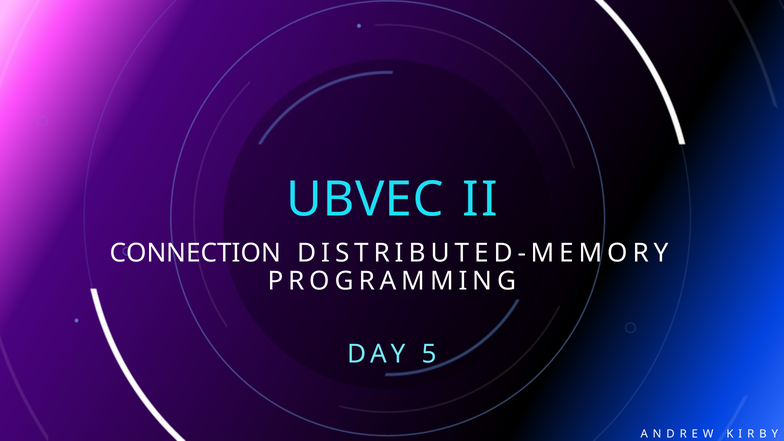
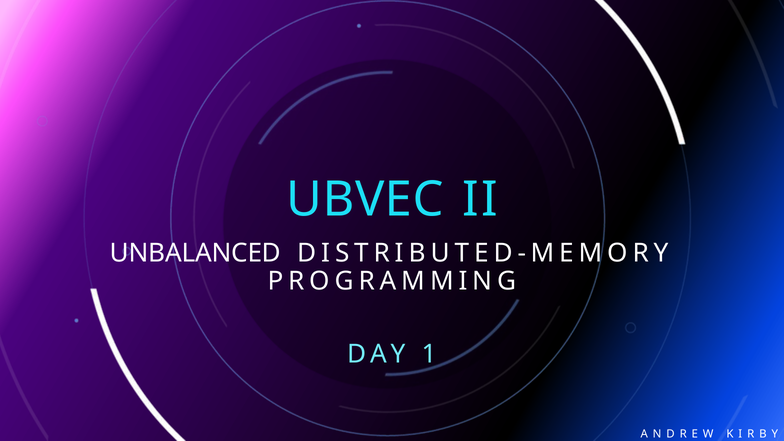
CONNECTION: CONNECTION -> UNBALANCED (195, 253)
5: 5 -> 1 (429, 354)
